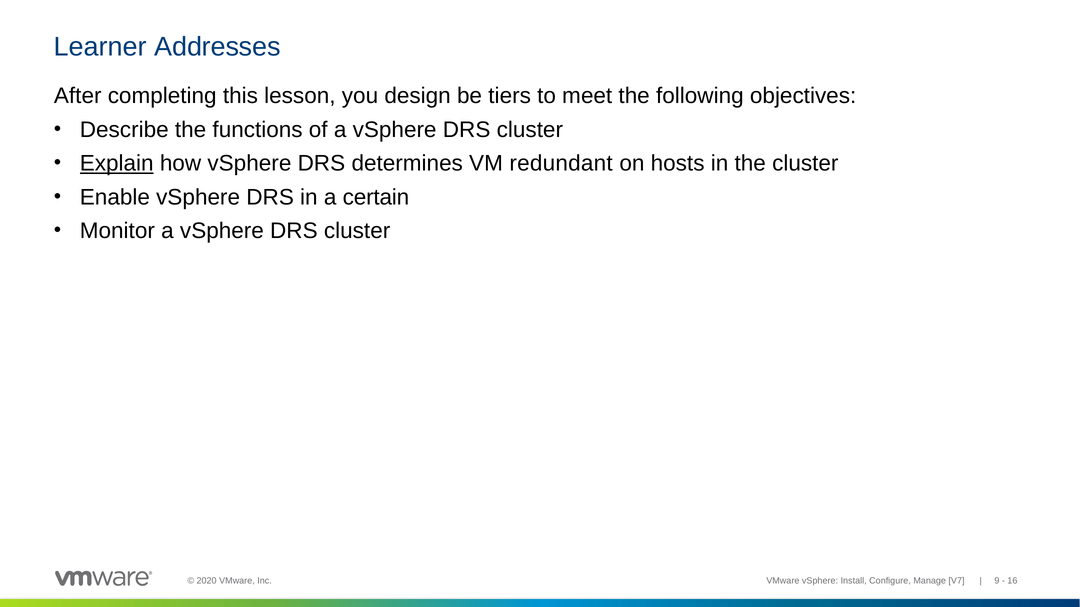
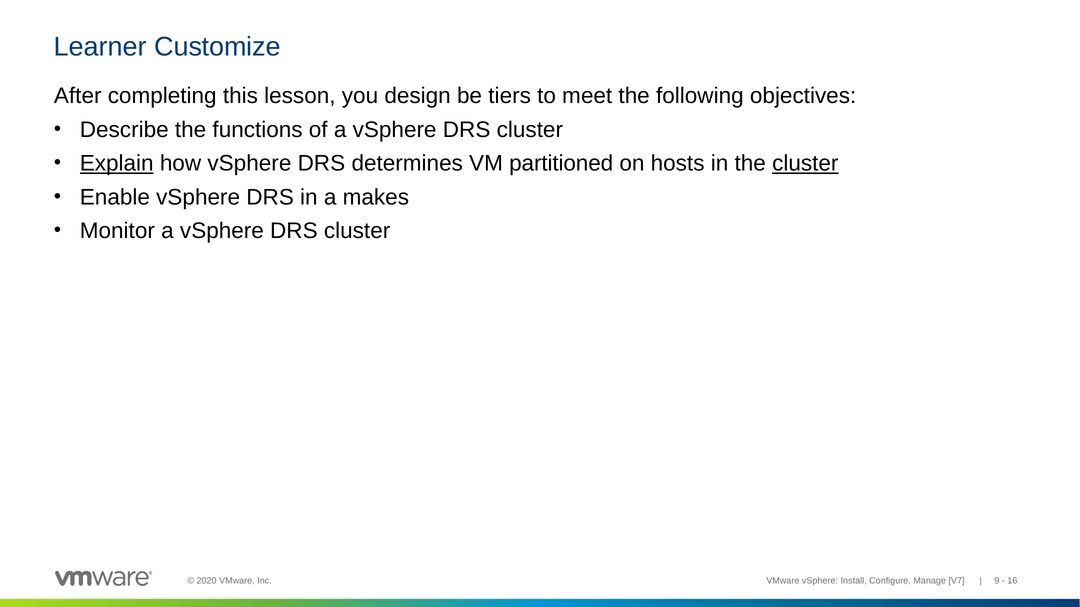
Addresses: Addresses -> Customize (217, 47)
redundant: redundant -> partitioned (561, 164)
cluster underline: none -> present (805, 164)
certain: certain -> makes (376, 197)
